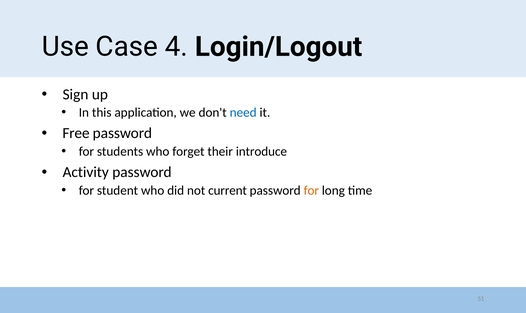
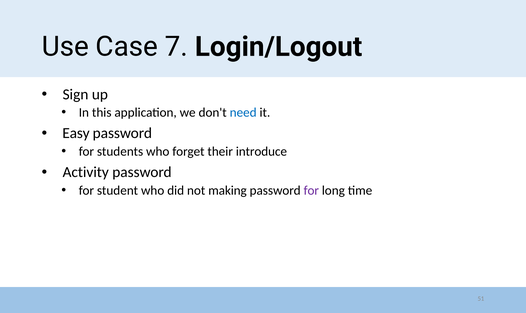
4: 4 -> 7 (176, 47)
Free: Free -> Easy (76, 133)
current: current -> making (228, 190)
for colour: orange -> purple (311, 190)
